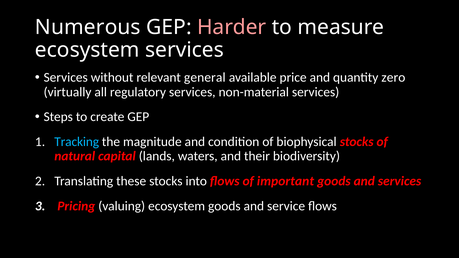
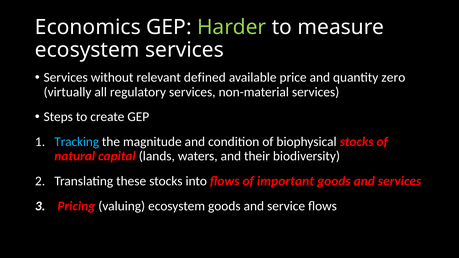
Numerous: Numerous -> Economics (88, 27)
Harder colour: pink -> light green (232, 27)
general: general -> defined (205, 78)
